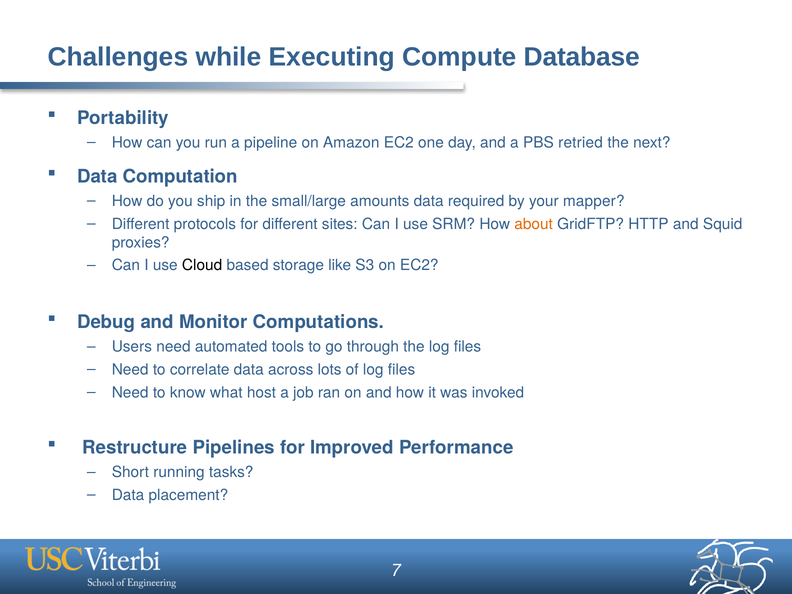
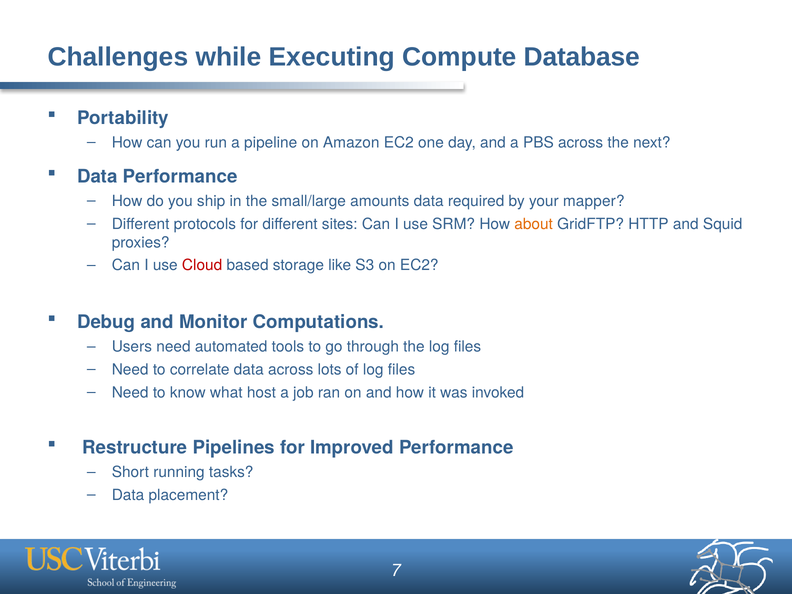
PBS retried: retried -> across (581, 143)
Data Computation: Computation -> Performance (180, 176)
Cloud colour: black -> red (202, 265)
